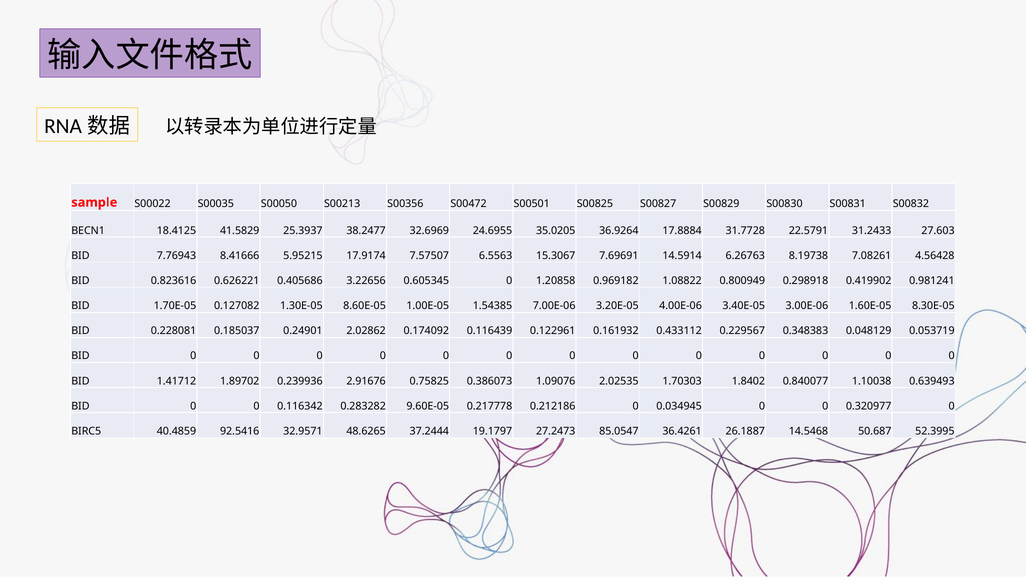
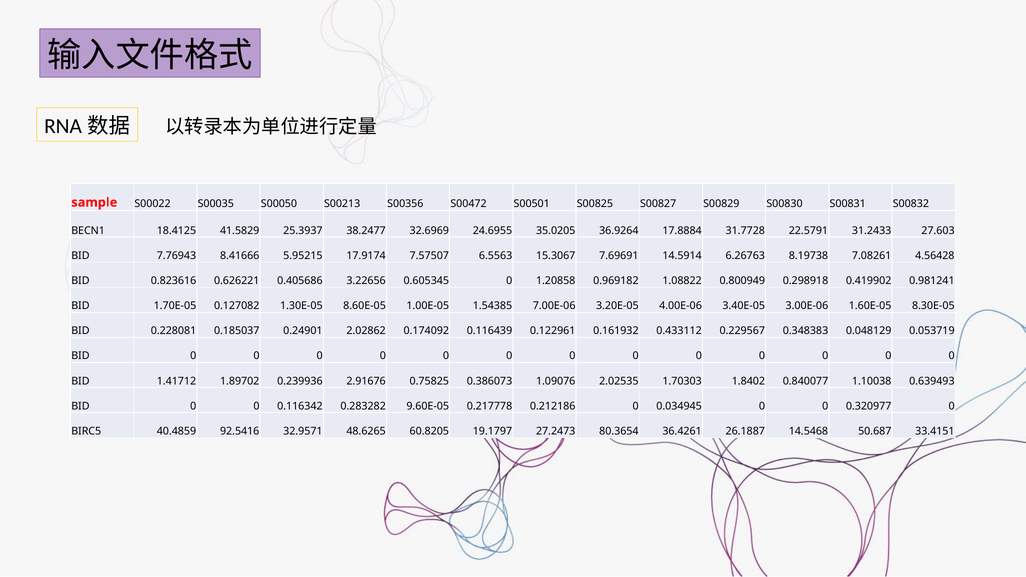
37.2444: 37.2444 -> 60.8205 (429, 431)
85.0547: 85.0547 -> 80.3654 (619, 431)
52.3995: 52.3995 -> 33.4151 (935, 431)
